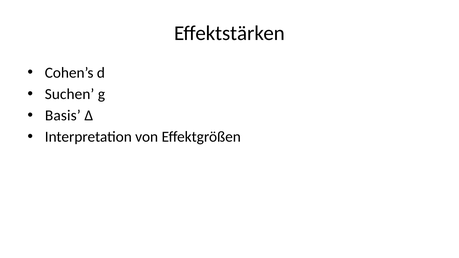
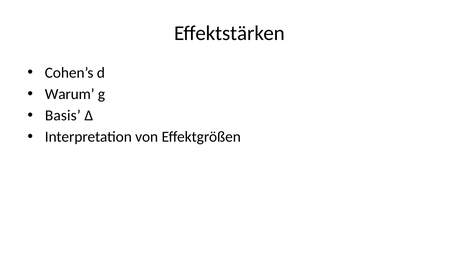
Suchen: Suchen -> Warum (70, 94)
